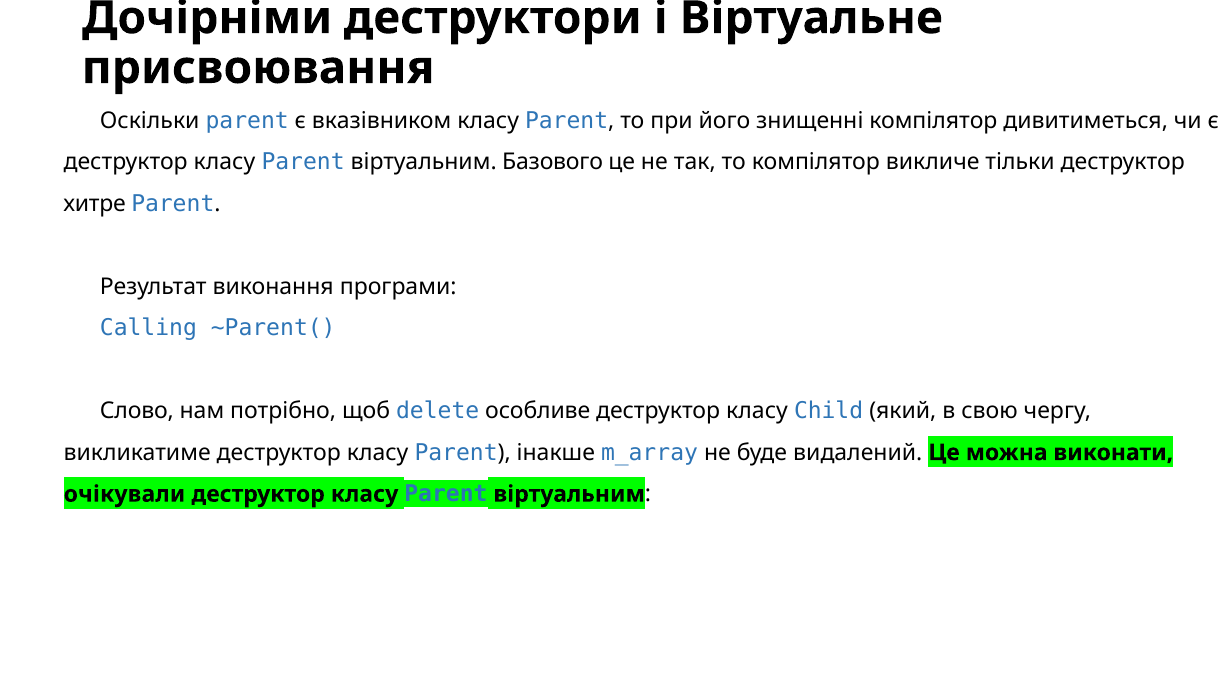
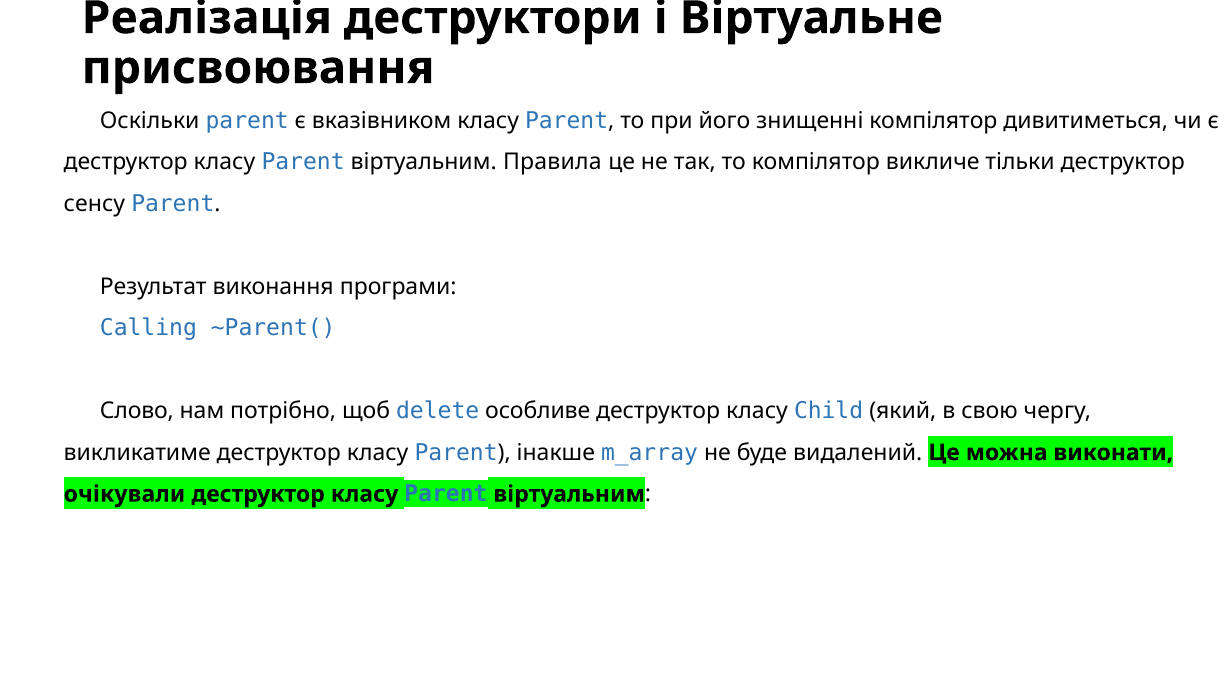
Дочірніми: Дочірніми -> Реалізація (207, 18)
Базового: Базового -> Правила (552, 162)
хитре: хитре -> сенсу (94, 203)
